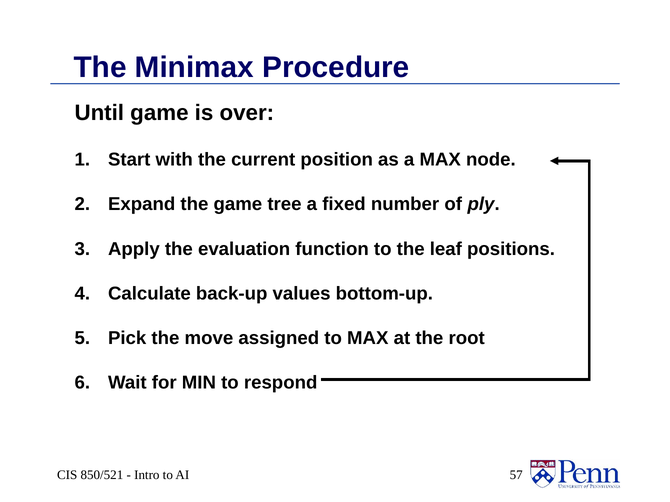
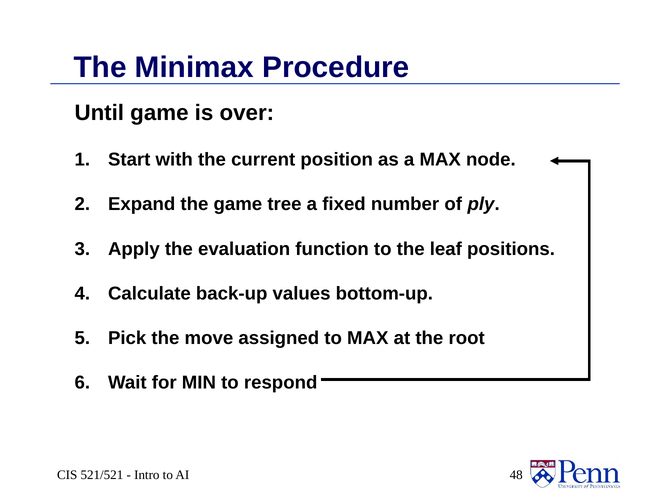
850/521: 850/521 -> 521/521 (102, 475)
57: 57 -> 48 (516, 475)
